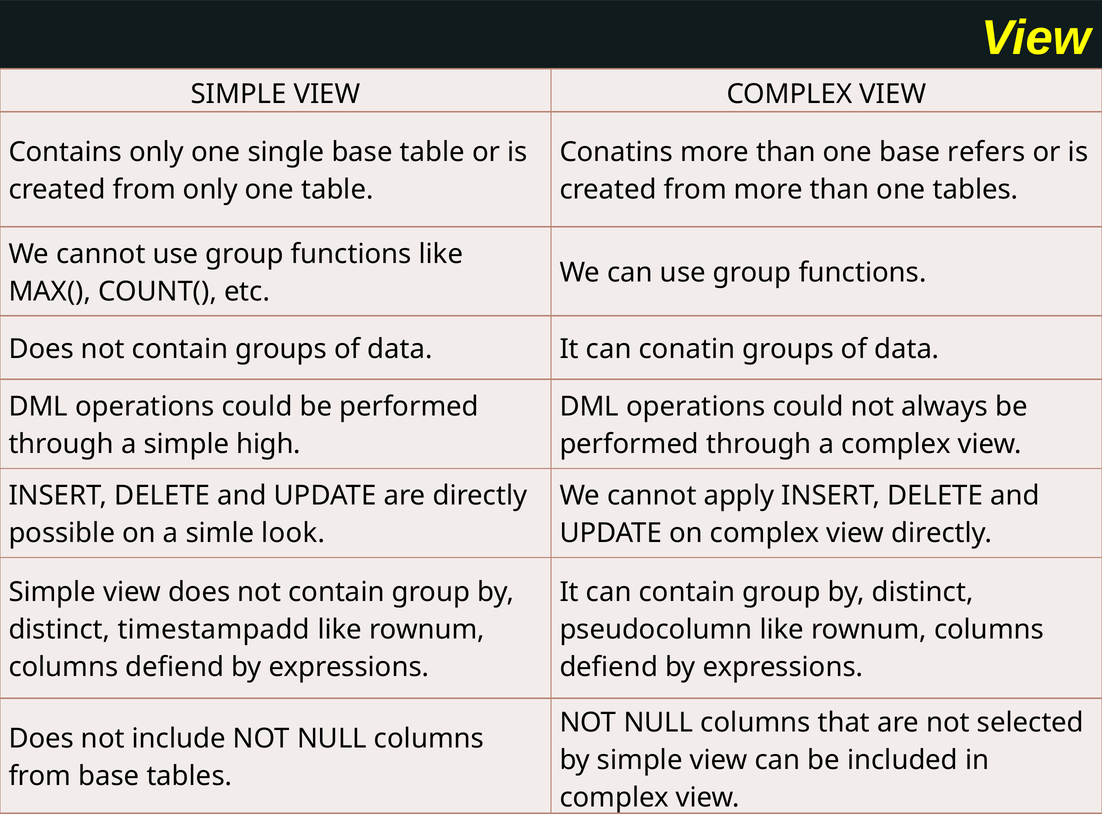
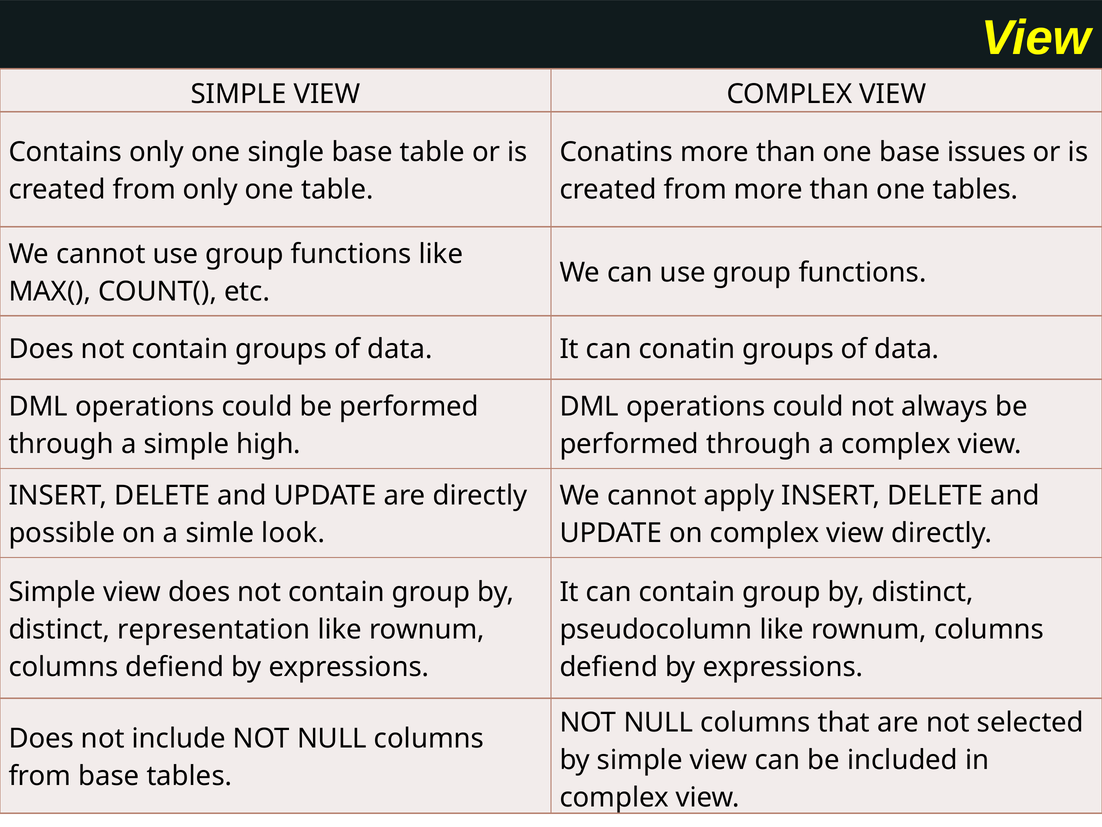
refers: refers -> issues (987, 152)
timestampadd: timestampadd -> representation (214, 629)
